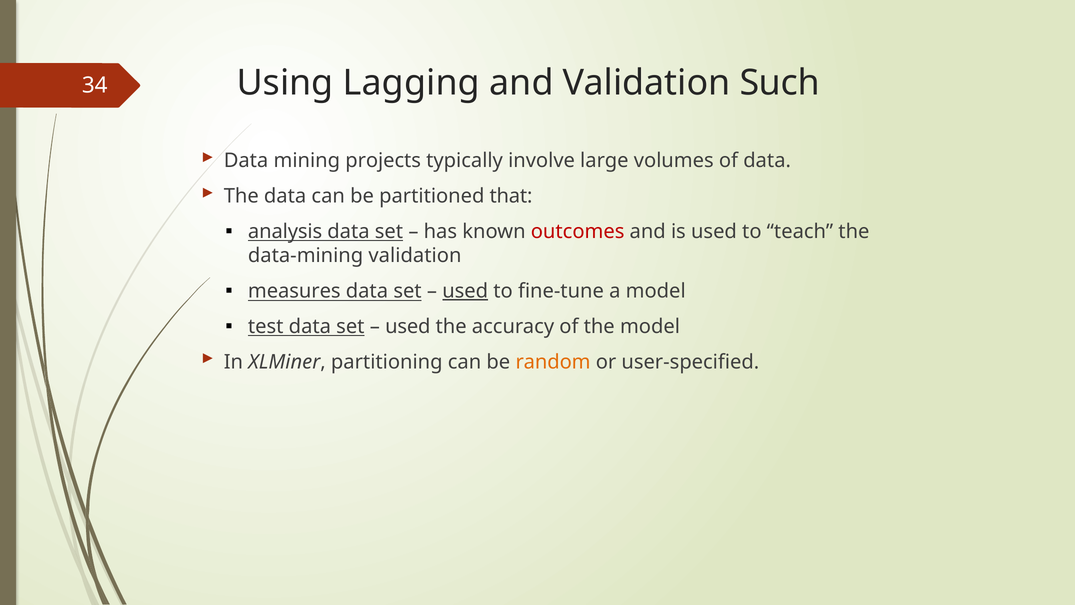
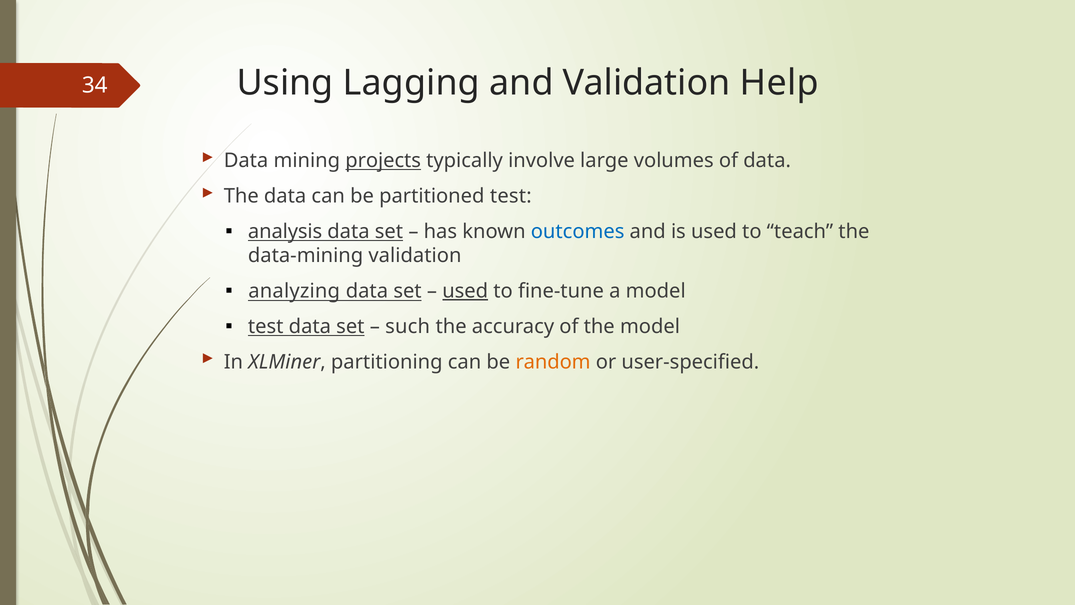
Such: Such -> Help (779, 83)
projects underline: none -> present (383, 161)
partitioned that: that -> test (511, 196)
outcomes colour: red -> blue (578, 231)
measures: measures -> analyzing (294, 291)
used: used -> such (408, 326)
